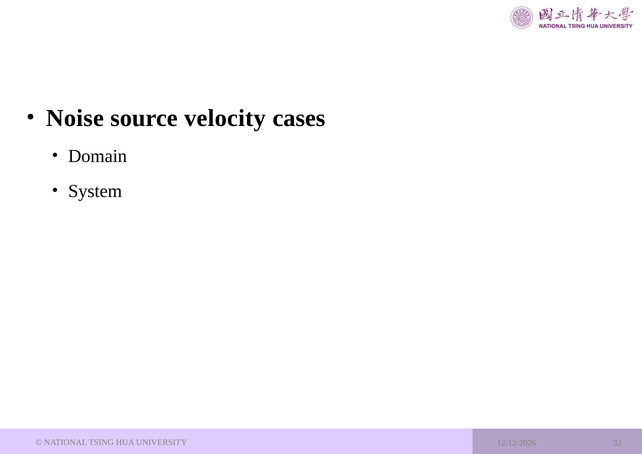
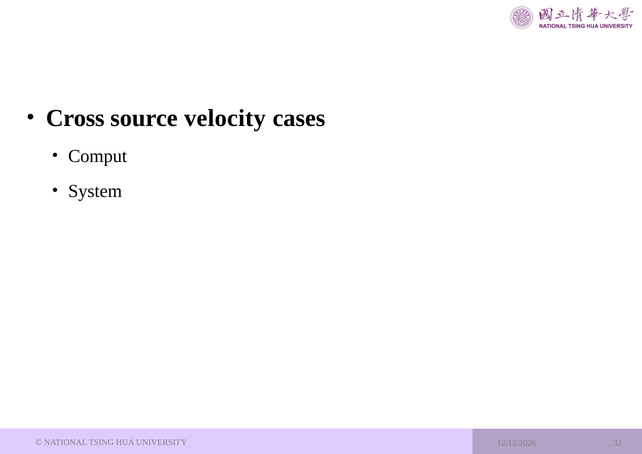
Noise: Noise -> Cross (75, 118)
Domain: Domain -> Comput (98, 156)
